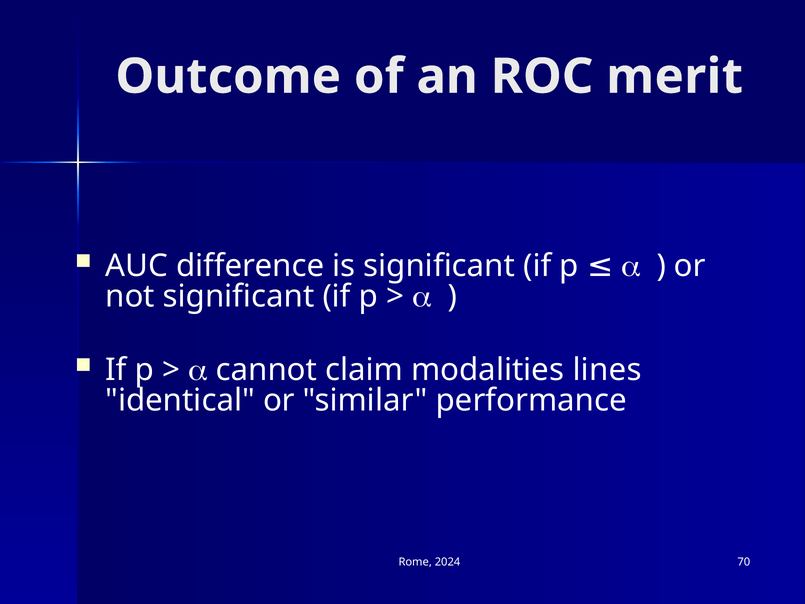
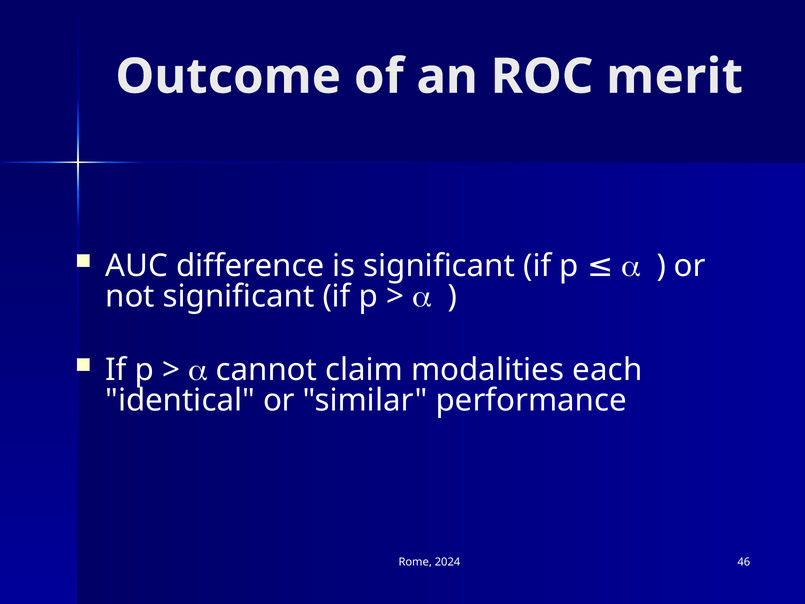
lines: lines -> each (607, 370)
70: 70 -> 46 (744, 562)
